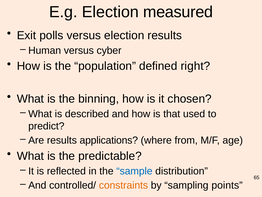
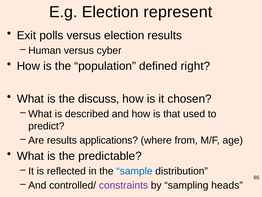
measured: measured -> represent (178, 12)
binning: binning -> discuss (99, 99)
constraints colour: orange -> purple (123, 185)
points: points -> heads (227, 185)
